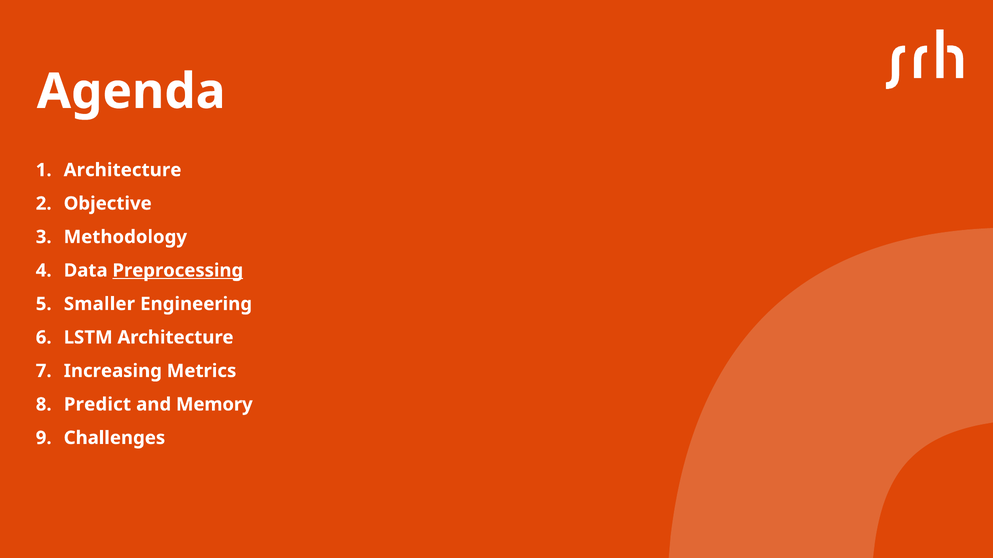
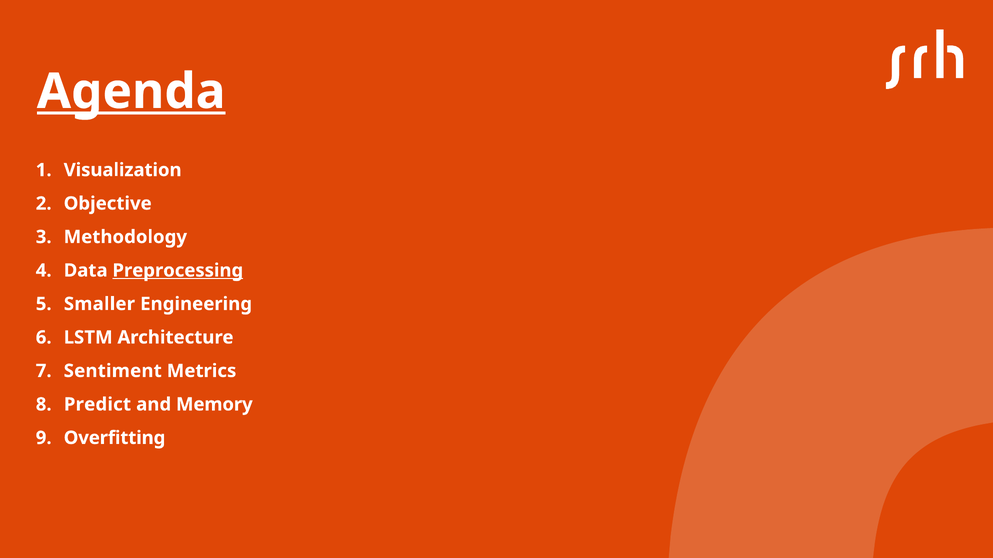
Agenda underline: none -> present (131, 92)
Architecture: Architecture -> Visualization (123, 170)
Increasing: Increasing -> Sentiment (113, 371)
Challenges: Challenges -> Overfitting (115, 438)
